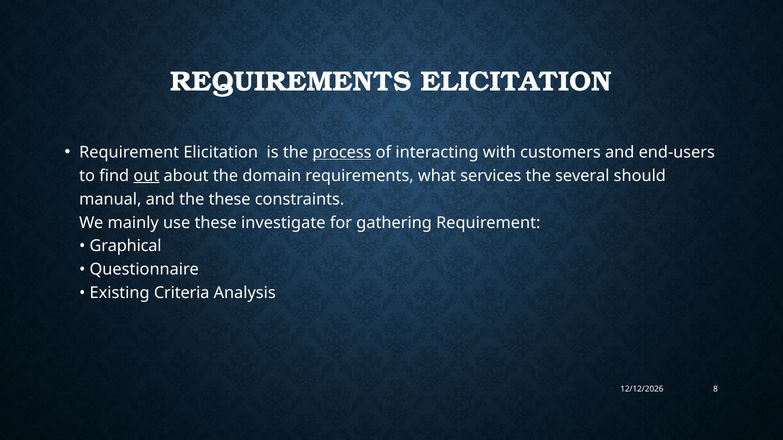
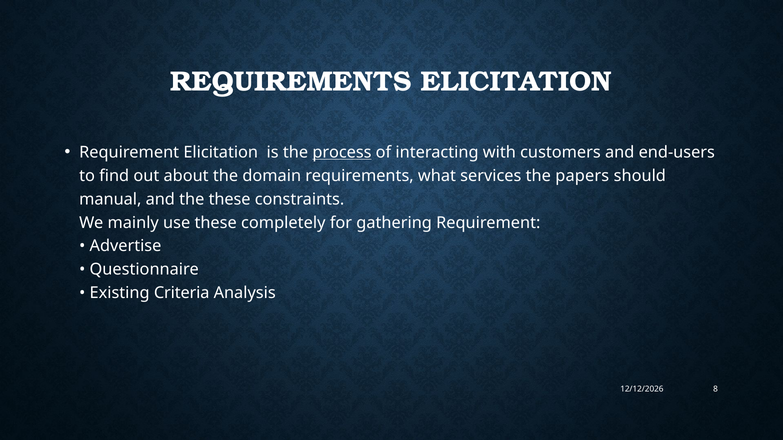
out underline: present -> none (146, 176)
several: several -> papers (582, 176)
investigate: investigate -> completely (283, 223)
Graphical: Graphical -> Advertise (125, 246)
